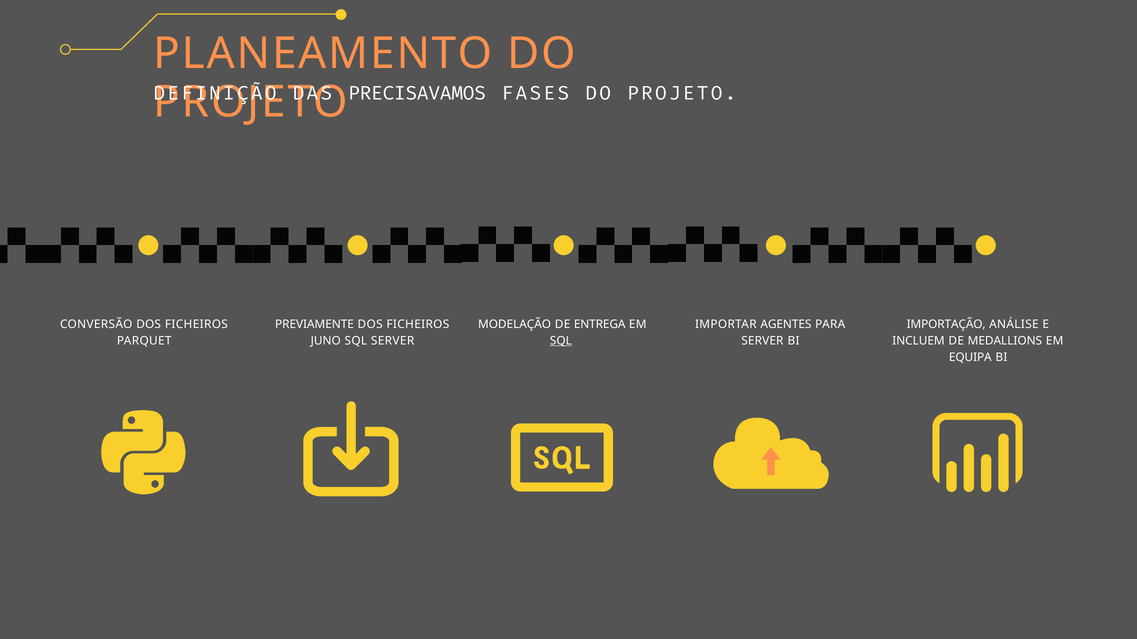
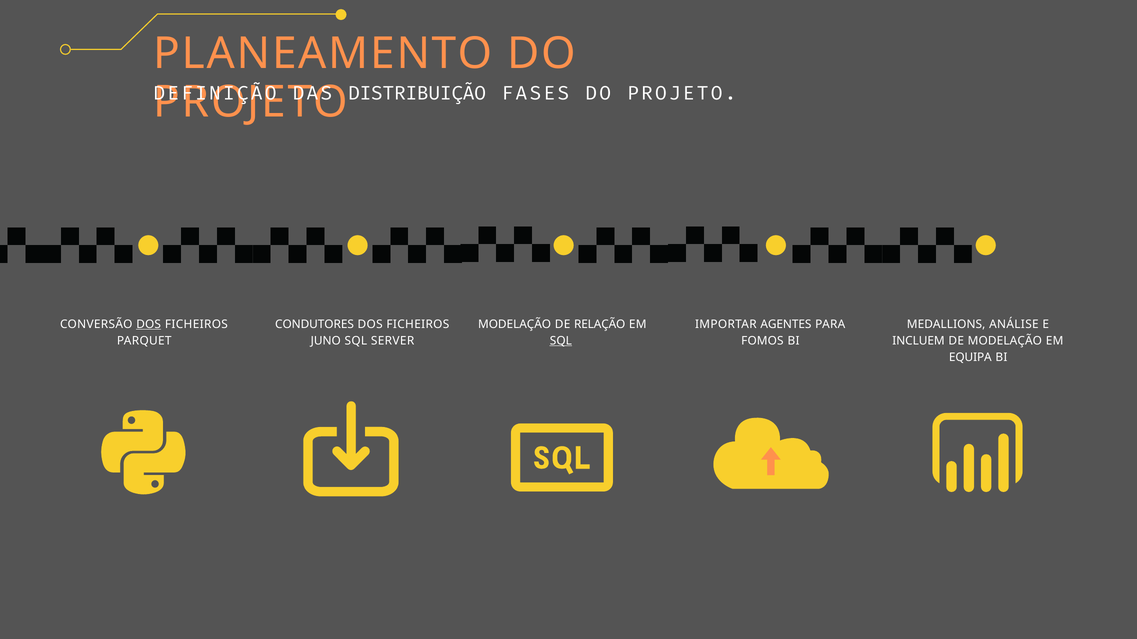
PRECISAVAMOS: PRECISAVAMOS -> DISTRIBUIÇÃO (417, 93)
PREVIAMENTE: PREVIAMENTE -> CONDUTORES (314, 324)
DOS underline: none -> present (149, 325)
ENTREGA: ENTREGA -> RELAÇÃO (600, 325)
IMPORTAÇÃO: IMPORTAÇÃO -> MEDALLIONS (946, 325)
SERVER: SERVER -> FOMOS (762, 341)
DE MEDALLIONS: MEDALLIONS -> MODELAÇÃO (1005, 341)
